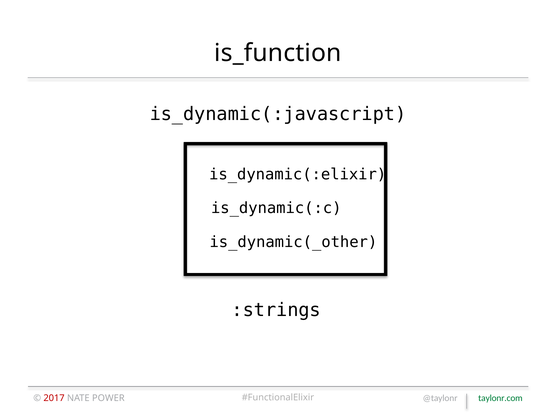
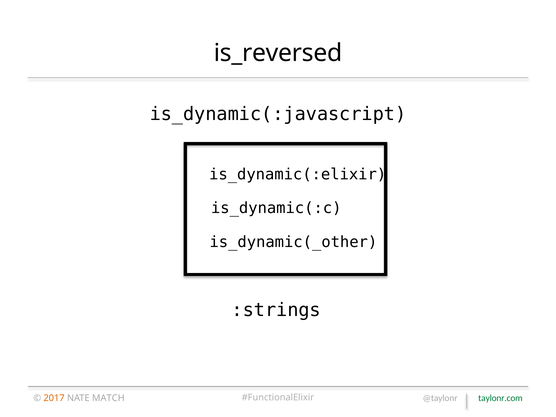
is_function: is_function -> is_reversed (278, 53)
2017 colour: red -> orange (54, 398)
POWER: POWER -> MATCH (108, 398)
